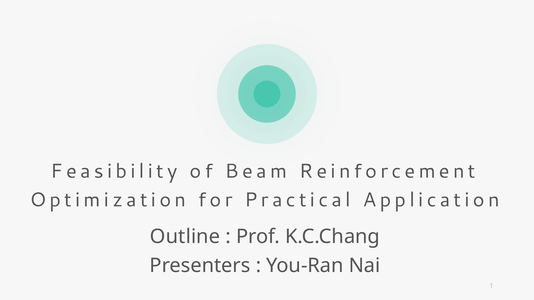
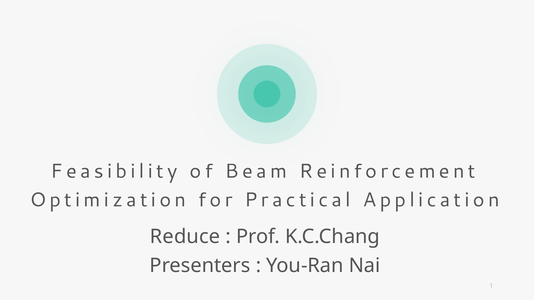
Outline: Outline -> Reduce (185, 237)
